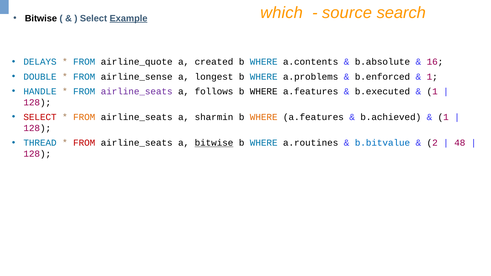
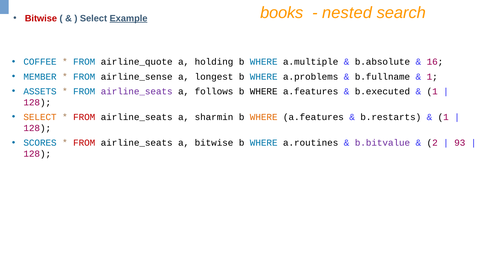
which: which -> books (282, 13)
source: source -> nested (347, 13)
Bitwise colour: black -> red (41, 18)
DELAYS: DELAYS -> COFFEE (40, 62)
created: created -> holding (214, 62)
a.contents: a.contents -> a.multiple (311, 62)
DOUBLE: DOUBLE -> MEMBER (40, 77)
b.enforced: b.enforced -> b.fullname (382, 77)
HANDLE: HANDLE -> ASSETS (40, 91)
SELECT colour: red -> orange (40, 117)
FROM colour: orange -> red (84, 117)
b.achieved: b.achieved -> b.restarts (391, 117)
THREAD: THREAD -> SCORES (40, 143)
bitwise underline: present -> none (214, 143)
b.bitvalue colour: blue -> purple (382, 143)
48: 48 -> 93 (460, 143)
